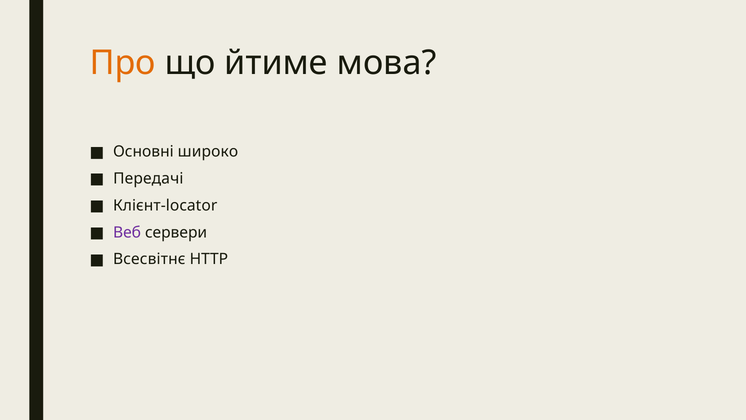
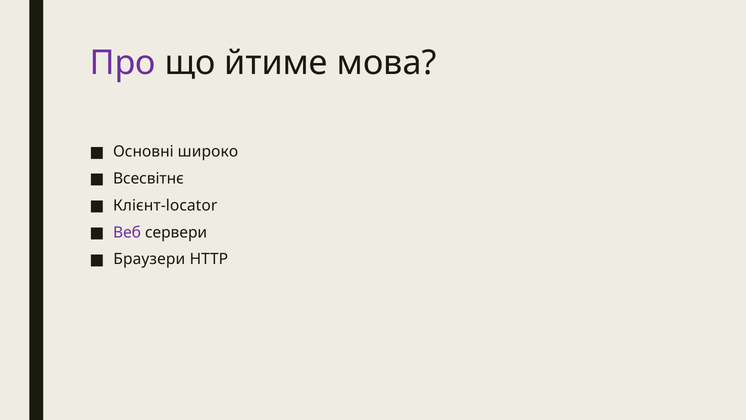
Про colour: orange -> purple (123, 63)
Передачі: Передачі -> Всесвітнє (148, 178)
Всесвітнє: Всесвітнє -> Браузери (149, 259)
